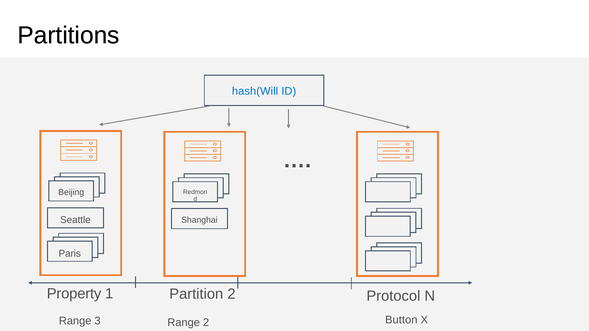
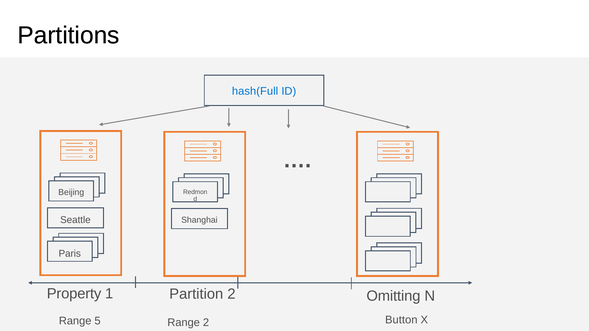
hash(Will: hash(Will -> hash(Full (255, 91)
Protocol: Protocol -> Omitting (393, 296)
3: 3 -> 5 (98, 321)
